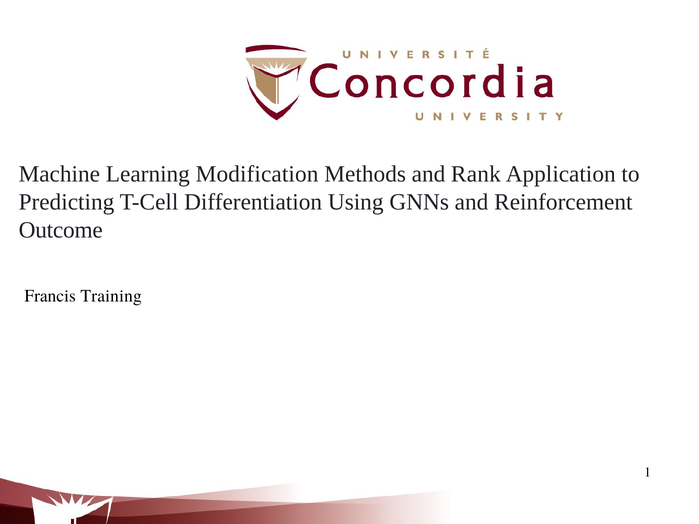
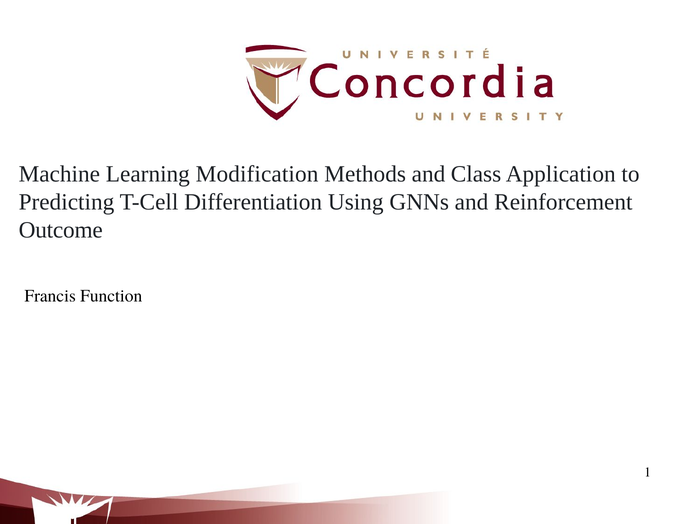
Rank: Rank -> Class (476, 174)
Training: Training -> Function (111, 296)
